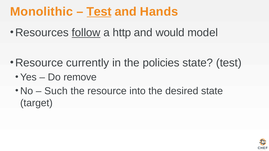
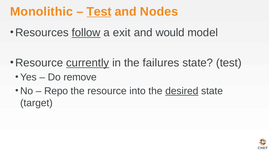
Hands: Hands -> Nodes (159, 12)
http: http -> exit (122, 33)
currently underline: none -> present (88, 63)
policies: policies -> failures (161, 63)
Such: Such -> Repo (56, 91)
desired underline: none -> present (182, 91)
